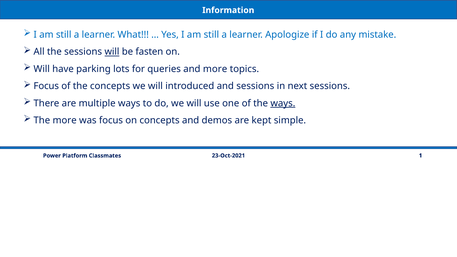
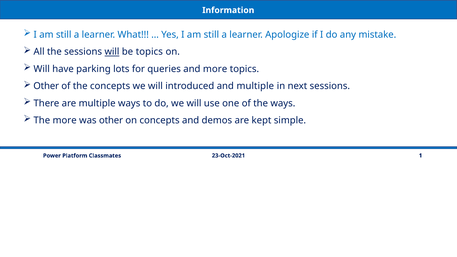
be fasten: fasten -> topics (149, 52)
Focus: Focus -> Other (46, 86)
and sessions: sessions -> multiple (255, 86)
ways underline: present -> none (283, 103)
was focus: focus -> other (111, 120)
